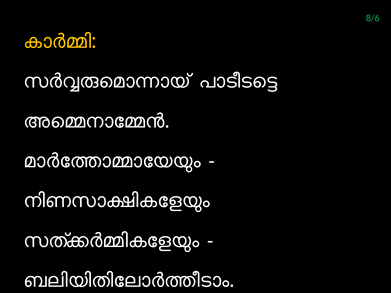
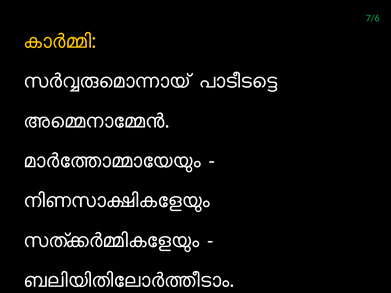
8/6: 8/6 -> 7/6 (373, 18)
